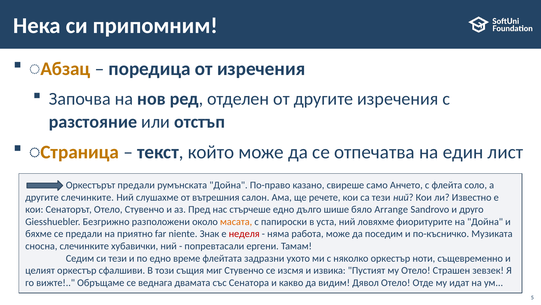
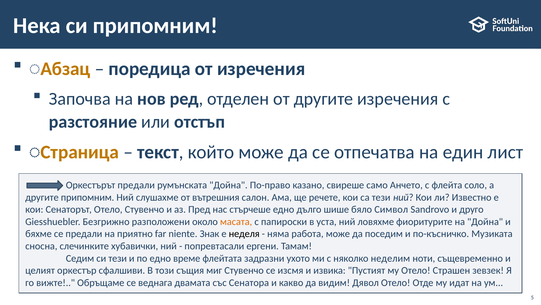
другите слечинките: слечинките -> припомним (88, 197)
Arrange: Arrange -> Символ (391, 209)
неделя colour: red -> black (244, 233)
няколко оркестър: оркестър -> неделим (390, 258)
